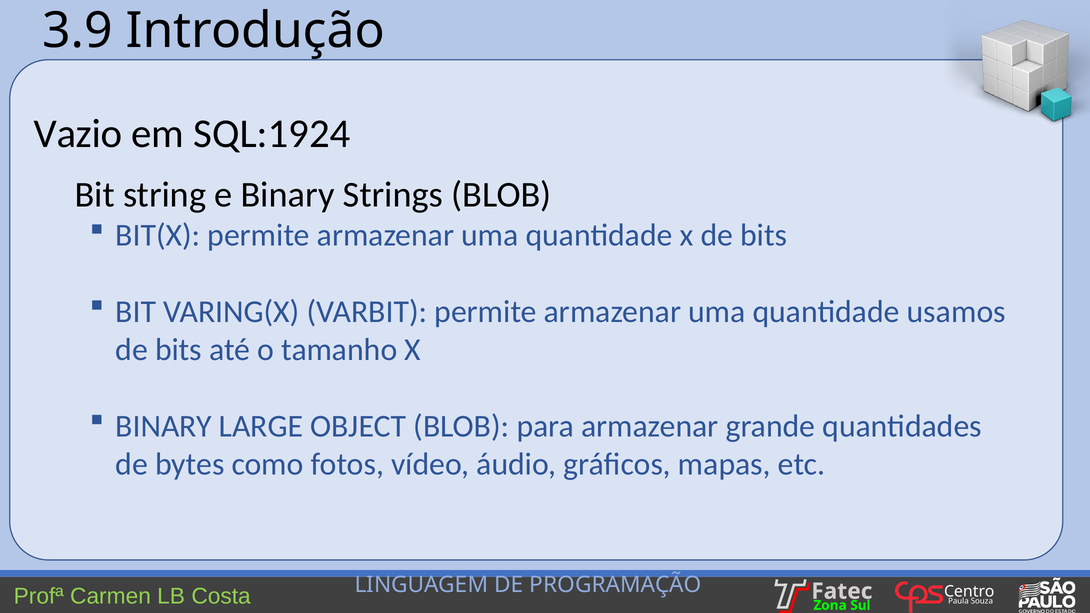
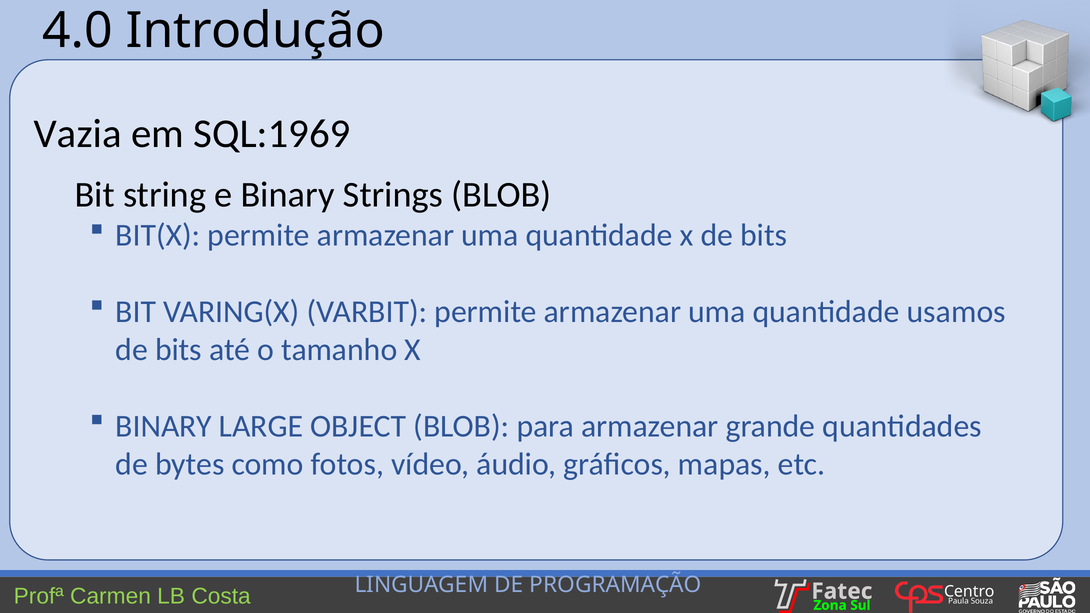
3.9: 3.9 -> 4.0 (77, 31)
Vazio: Vazio -> Vazia (78, 134)
SQL:1924: SQL:1924 -> SQL:1969 (272, 134)
